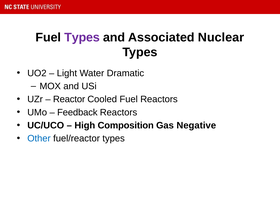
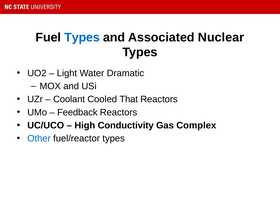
Types colour: purple -> blue (82, 37)
Reactor: Reactor -> Coolant (69, 99)
Cooled Fuel: Fuel -> That (129, 99)
Composition: Composition -> Conductivity (126, 125)
Negative: Negative -> Complex (196, 125)
